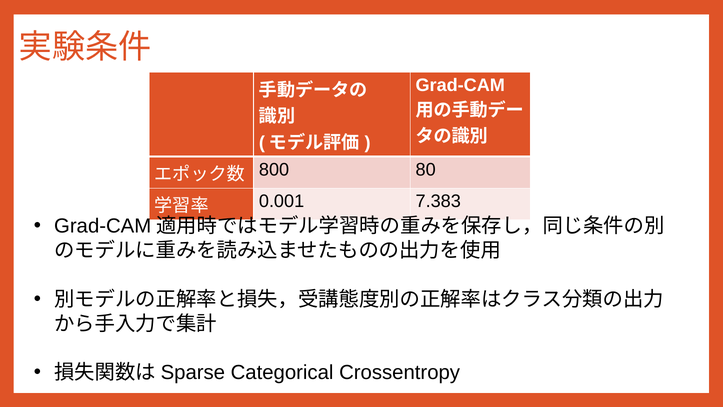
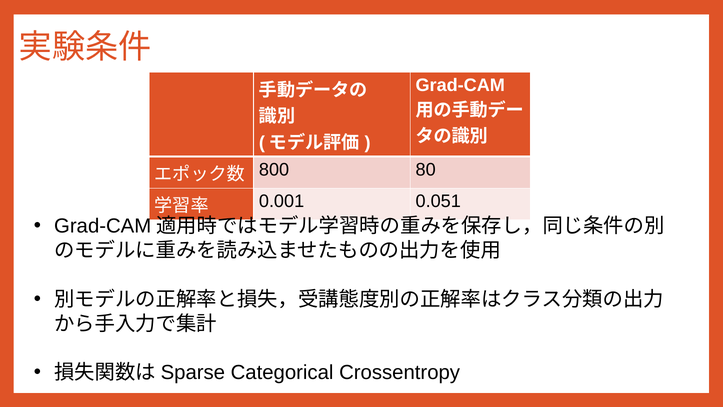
7.383: 7.383 -> 0.051 (438, 201)
